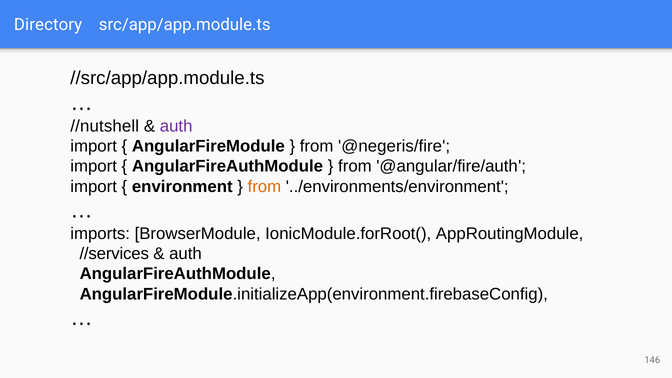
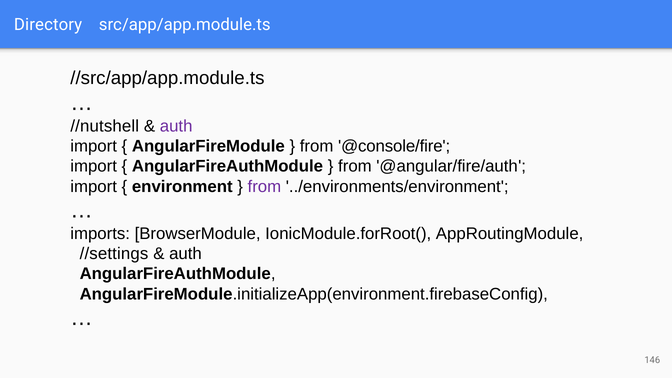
@negeris/fire: @negeris/fire -> @console/fire (394, 146)
from colour: orange -> purple (264, 186)
//services: //services -> //settings (114, 254)
